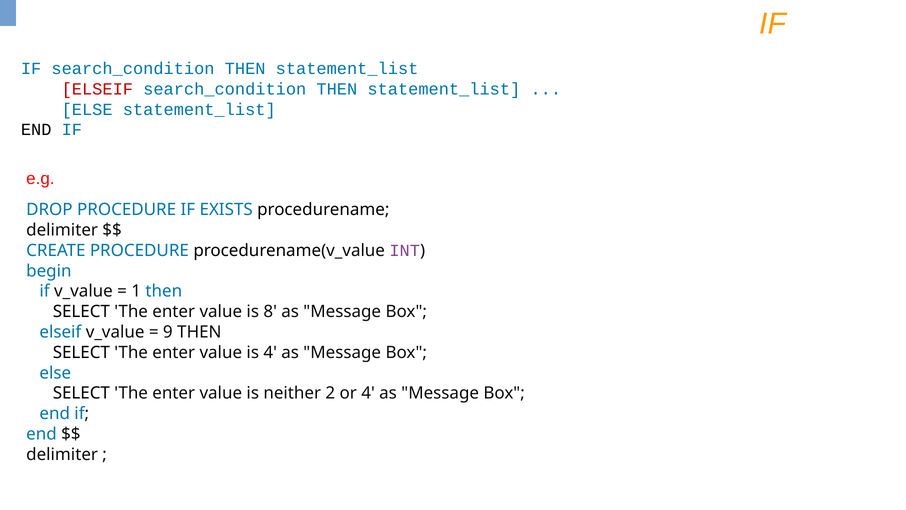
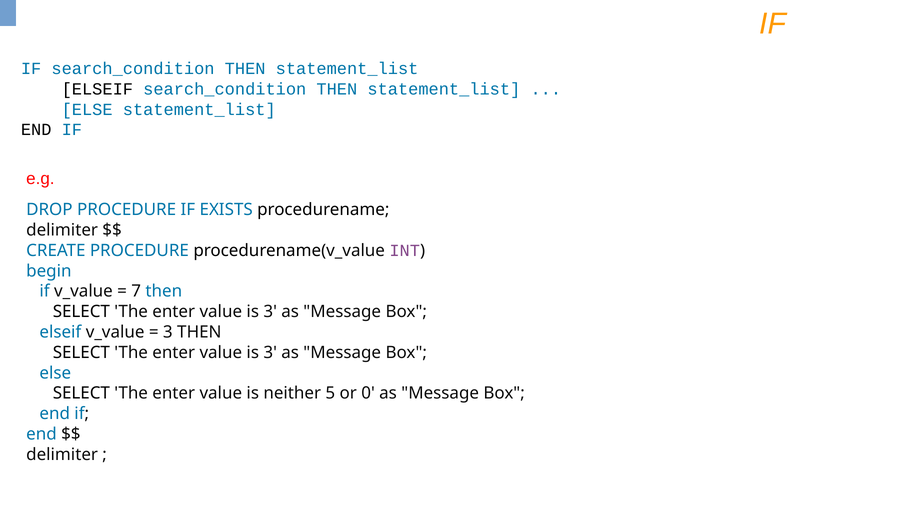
ELSEIF colour: red -> black (97, 89)
1: 1 -> 7 (136, 291)
8: 8 -> 3 (270, 312)
9: 9 -> 3 (168, 332)
4: 4 -> 3 (270, 352)
2: 2 -> 5 (330, 393)
or 4: 4 -> 0 (368, 393)
